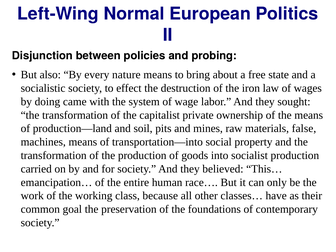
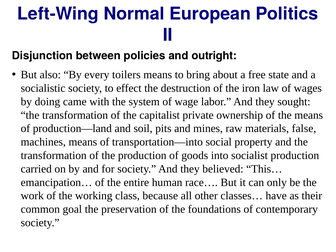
probing: probing -> outright (214, 56)
nature: nature -> toilers (126, 75)
